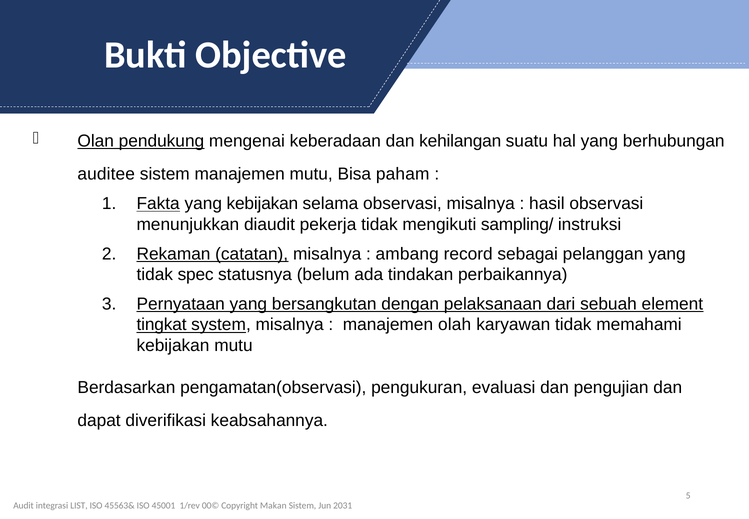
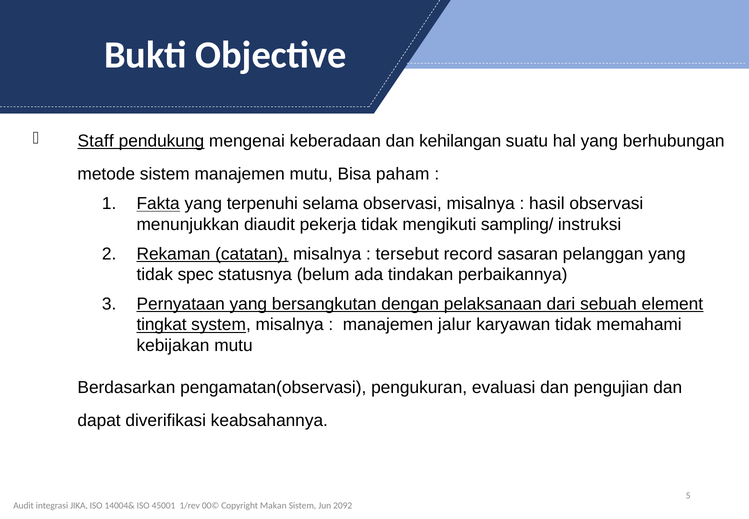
Olan: Olan -> Staff (96, 141)
auditee: auditee -> metode (106, 174)
yang kebijakan: kebijakan -> terpenuhi (262, 203)
ambang: ambang -> tersebut (407, 254)
sebagai: sebagai -> sasaran (528, 254)
olah: olah -> jalur (455, 324)
LIST: LIST -> JIKA (79, 505)
45563&: 45563& -> 14004& (120, 505)
2031: 2031 -> 2092 (343, 505)
